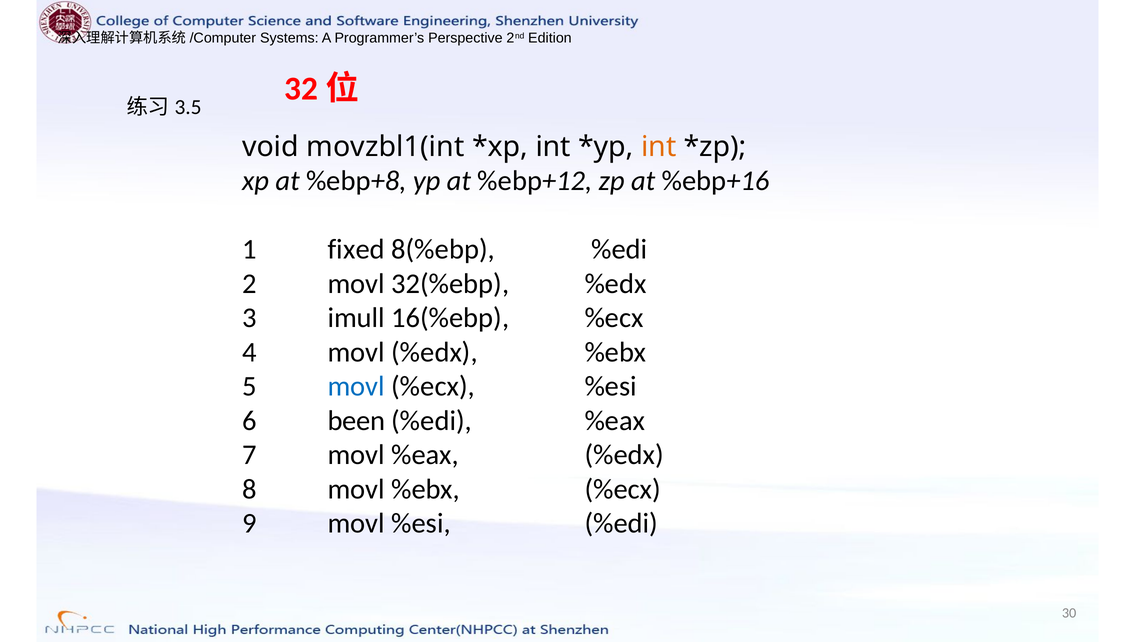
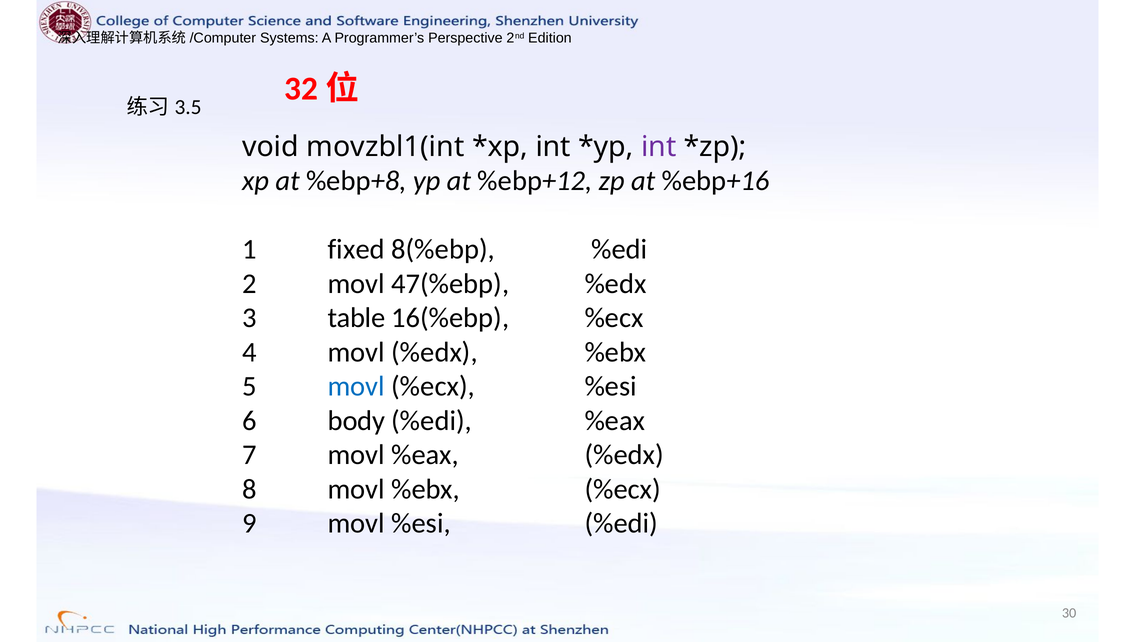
int colour: orange -> purple (659, 147)
32(%ebp: 32(%ebp -> 47(%ebp (450, 284)
imull: imull -> table (356, 318)
been: been -> body (356, 421)
